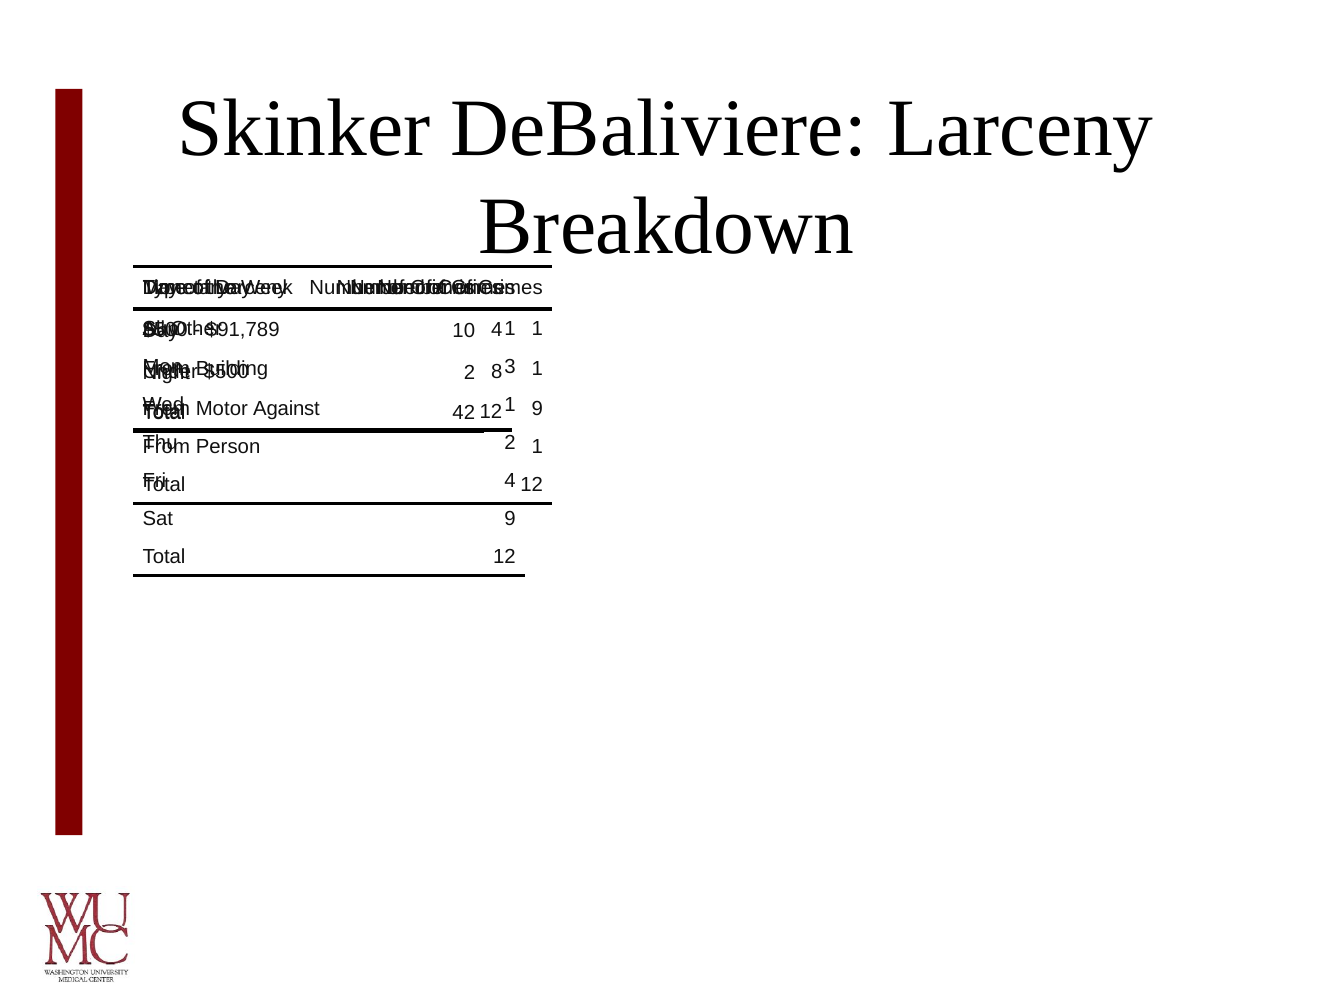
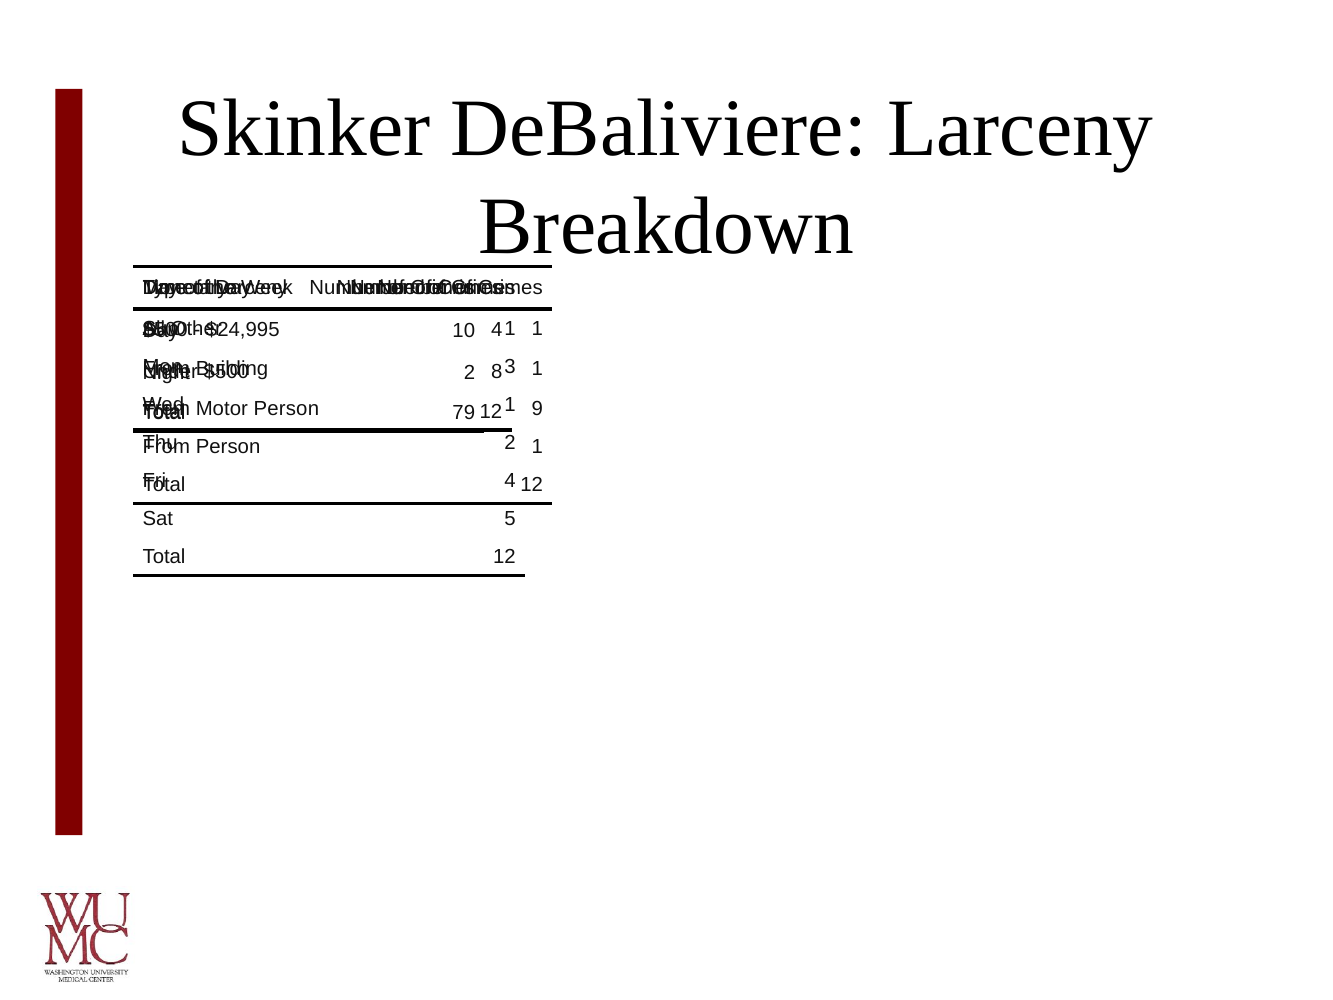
$91,789: $91,789 -> $24,995 (243, 330)
Motor Against: Against -> Person (286, 409)
42: 42 -> 79 (464, 412)
Sat 9: 9 -> 5 (510, 518)
